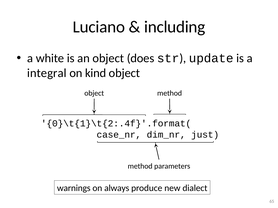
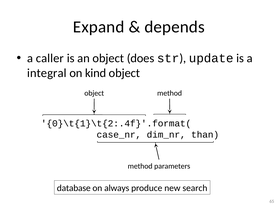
Luciano: Luciano -> Expand (99, 27)
including: including -> depends (175, 27)
white: white -> caller (50, 58)
just: just -> than (205, 135)
warnings: warnings -> database (74, 188)
dialect: dialect -> search (195, 188)
